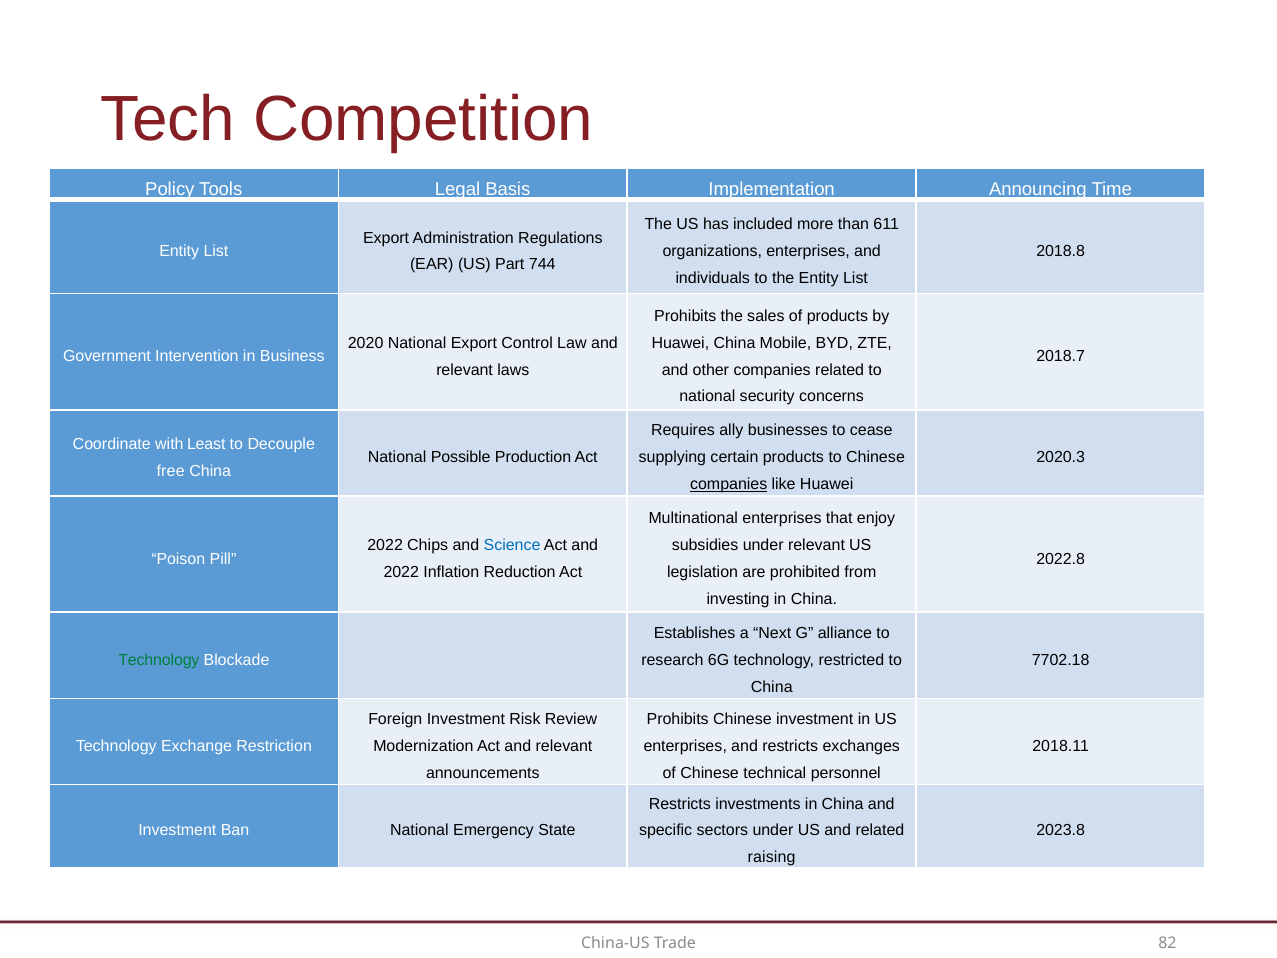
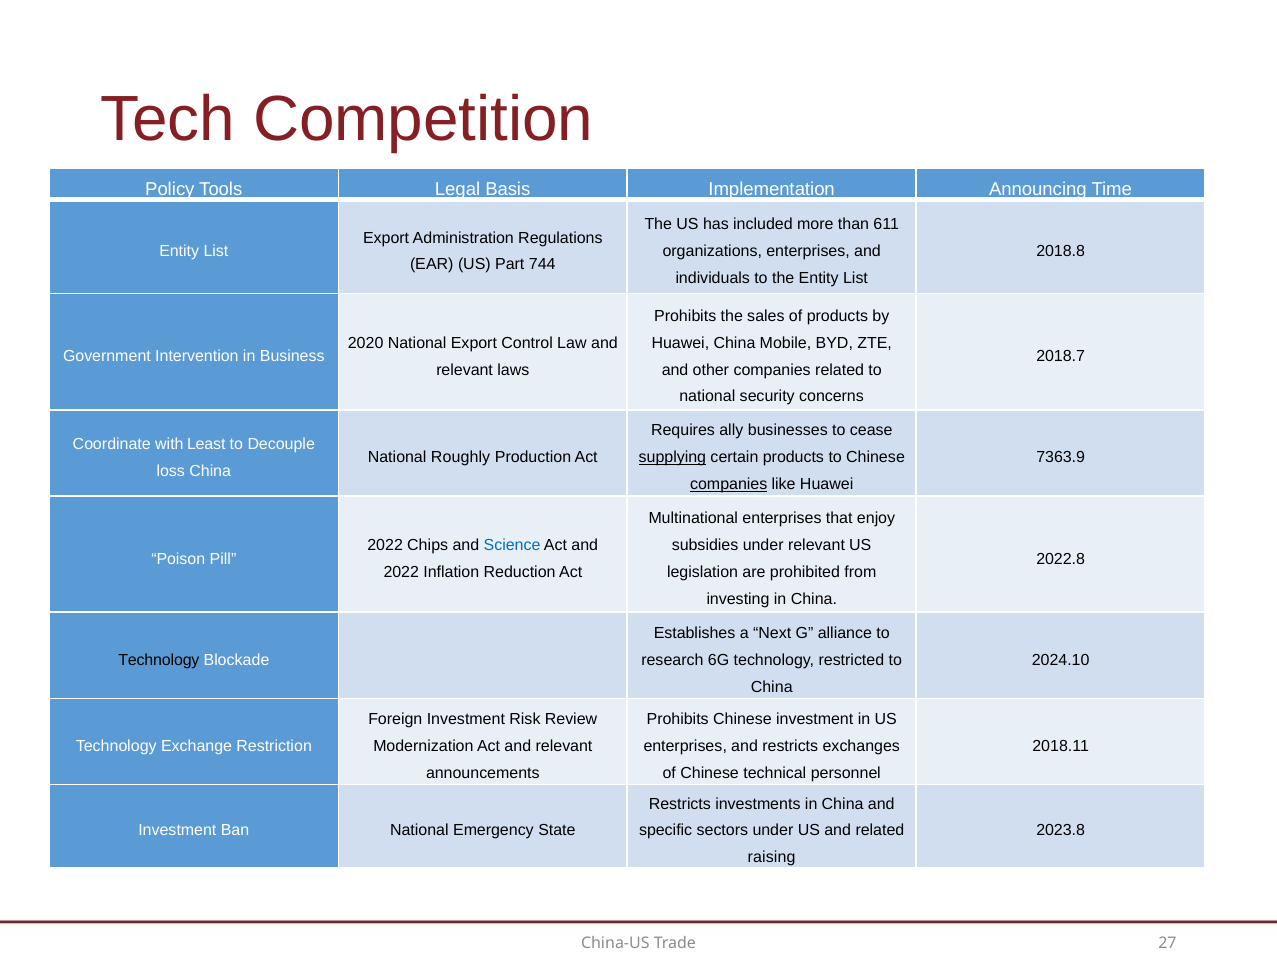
Possible: Possible -> Roughly (461, 457)
supplying underline: none -> present (672, 457)
2020.3: 2020.3 -> 7363.9 (1061, 457)
free: free -> loss (171, 471)
Technology colour: green -> black (159, 660)
7702.18: 7702.18 -> 2024.10 (1061, 660)
82: 82 -> 27 (1167, 943)
